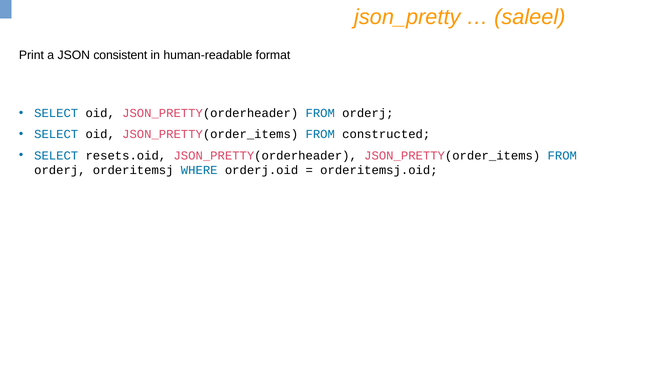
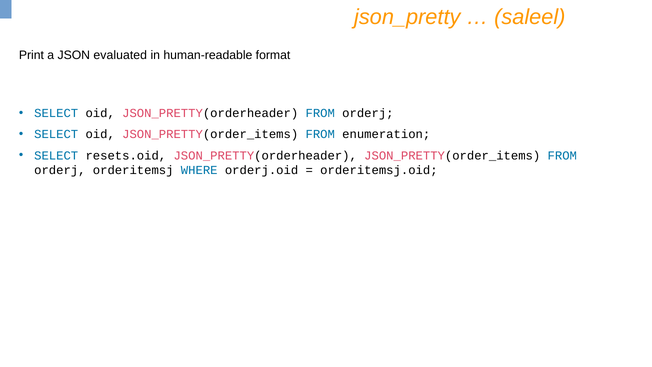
consistent: consistent -> evaluated (120, 55)
constructed: constructed -> enumeration (386, 134)
